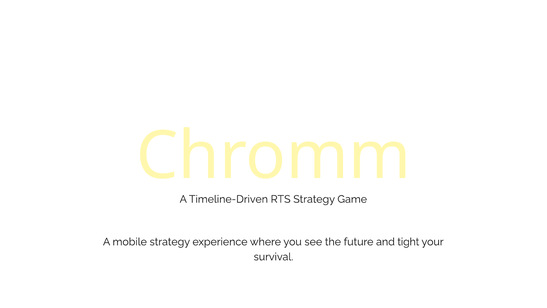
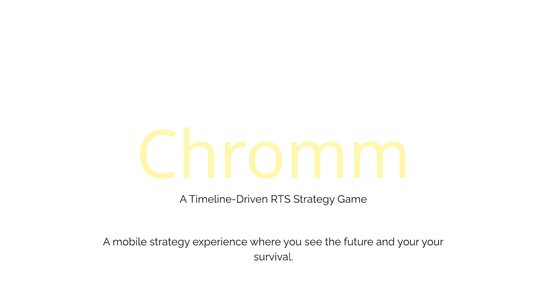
and tight: tight -> your (408, 242)
